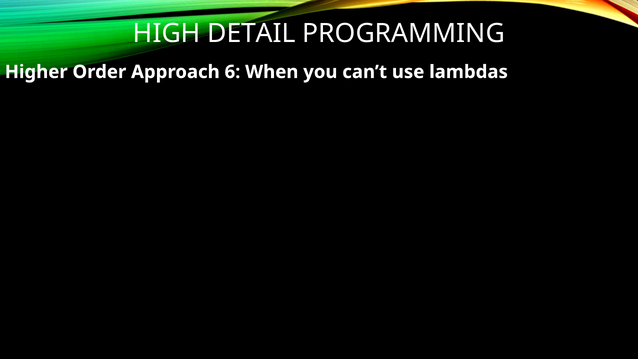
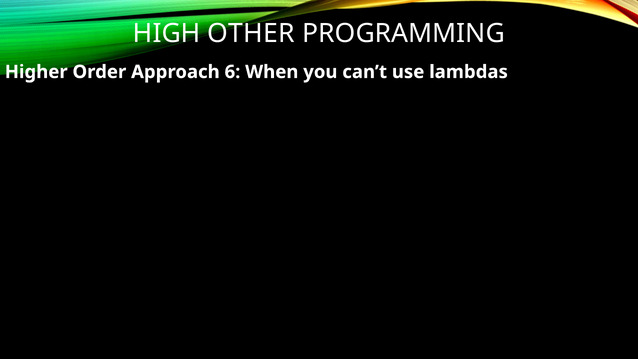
DETAIL: DETAIL -> OTHER (251, 33)
